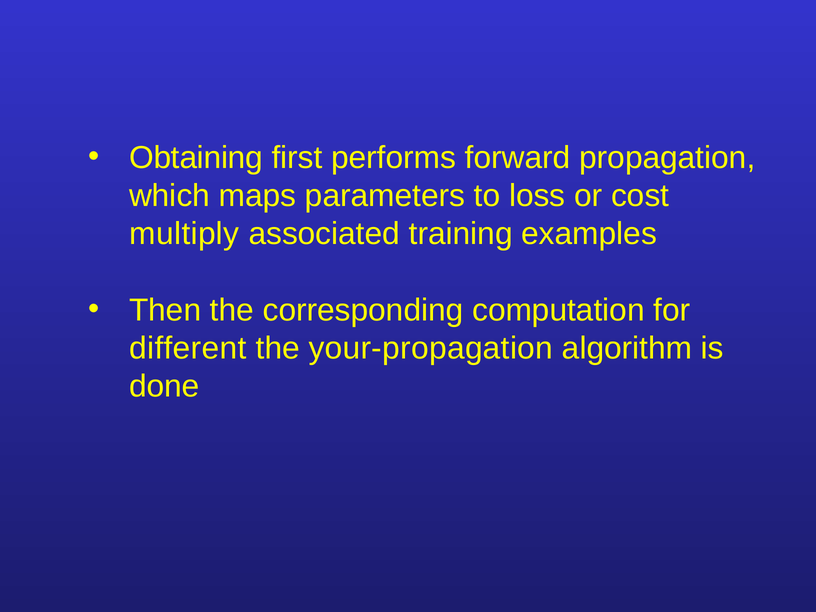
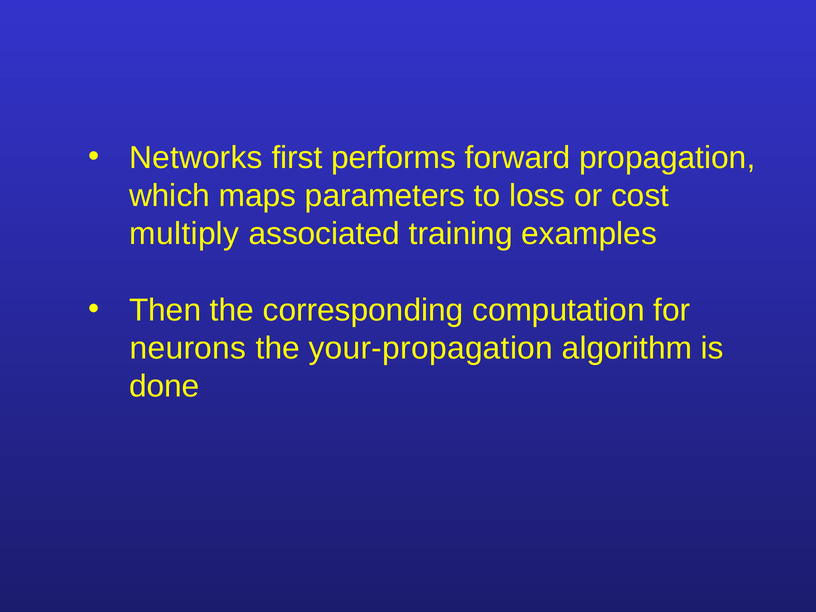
Obtaining: Obtaining -> Networks (196, 158)
different: different -> neurons (188, 348)
